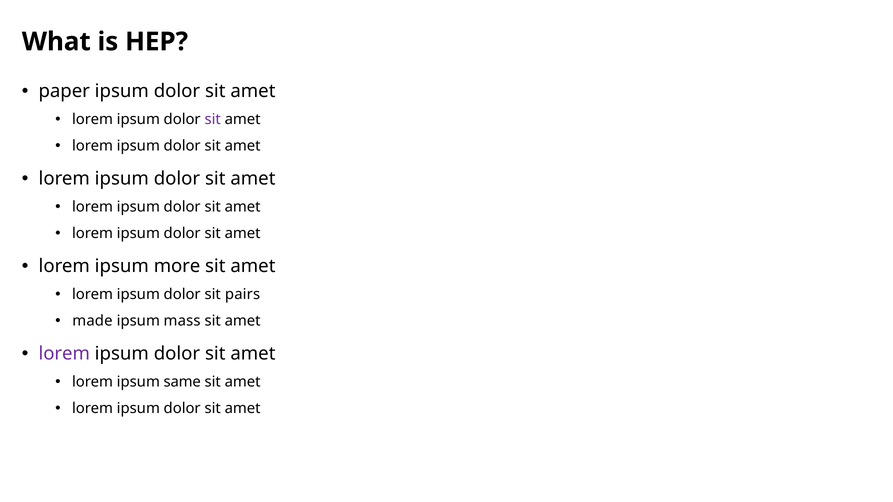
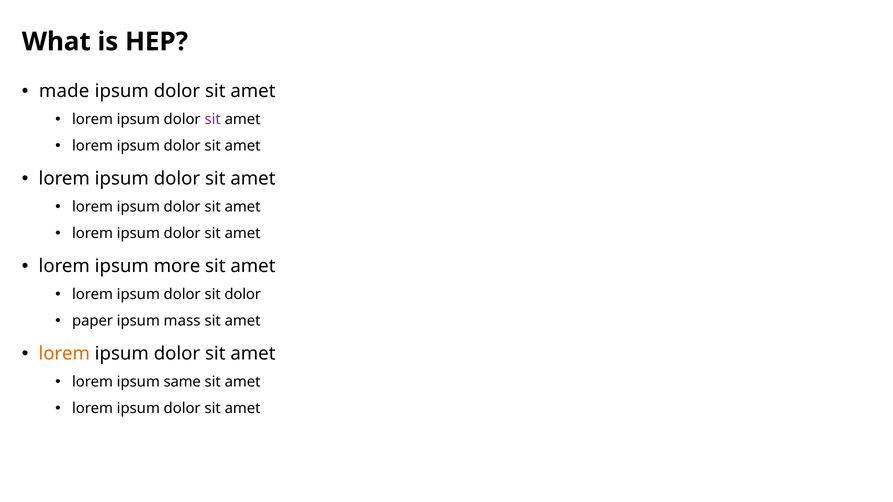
paper: paper -> made (64, 91)
sit pairs: pairs -> dolor (243, 295)
made: made -> paper (93, 321)
lorem colour: purple -> orange (64, 354)
